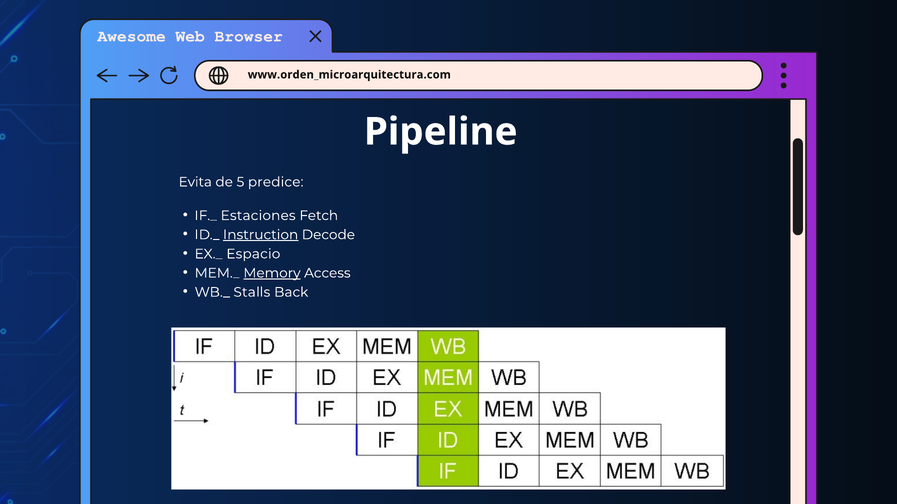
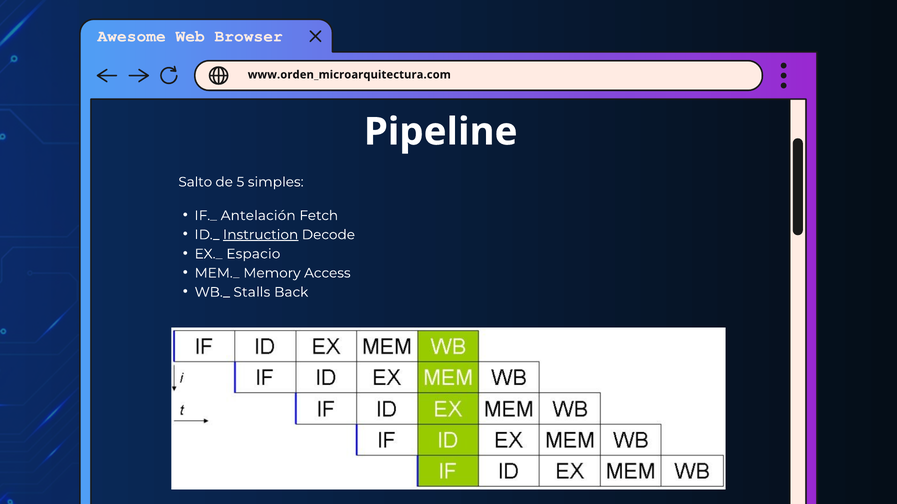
Evita: Evita -> Salto (195, 182)
predice: predice -> simples (276, 182)
Estaciones: Estaciones -> Antelación (258, 216)
Memory underline: present -> none (272, 273)
